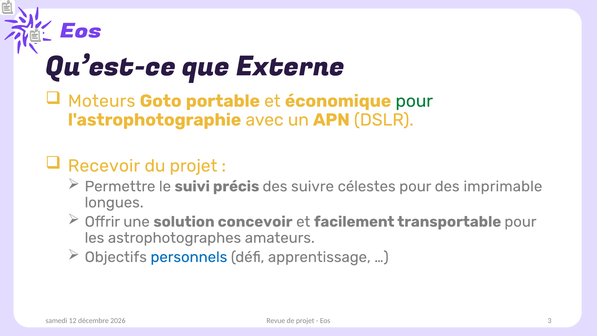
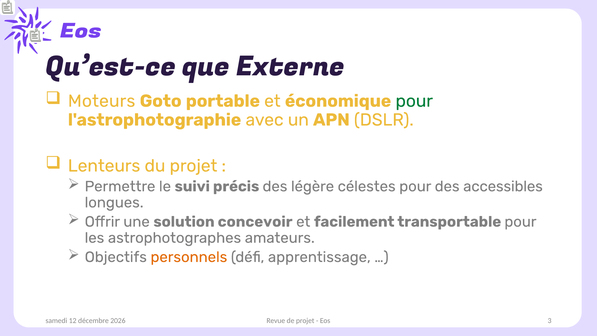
Recevoir: Recevoir -> Lenteurs (104, 166)
suivre: suivre -> légère (313, 186)
imprimable: imprimable -> accessibles (503, 186)
personnels colour: blue -> orange (189, 257)
